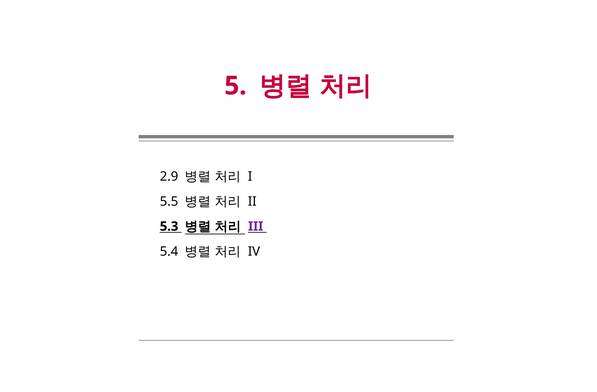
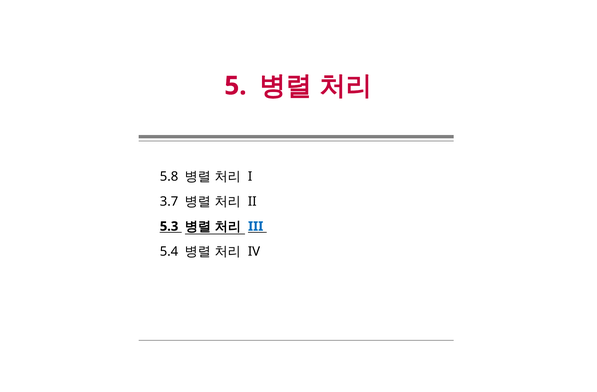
2.9: 2.9 -> 5.8 (169, 176)
5.5: 5.5 -> 3.7 (169, 201)
III colour: purple -> blue (256, 226)
